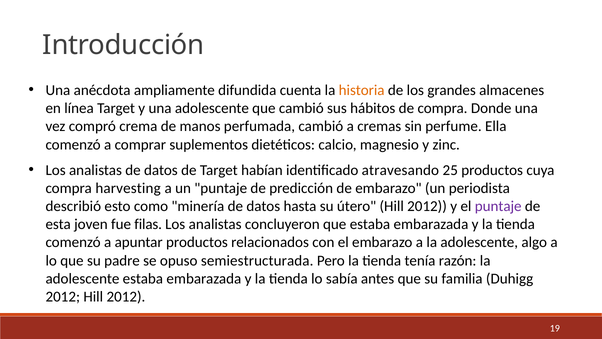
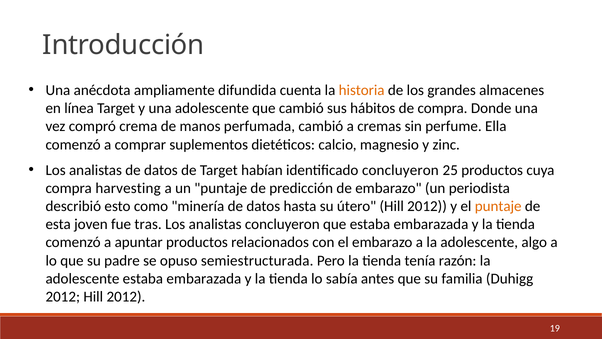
identificado atravesando: atravesando -> concluyeron (400, 170)
puntaje colour: purple -> orange (498, 206)
filas: filas -> tras (148, 224)
